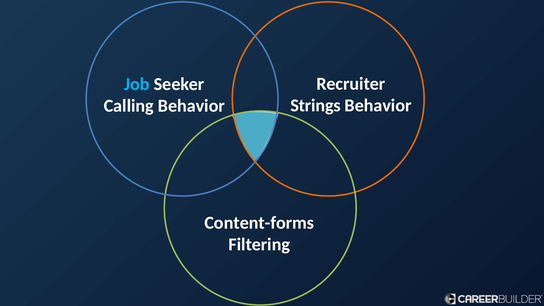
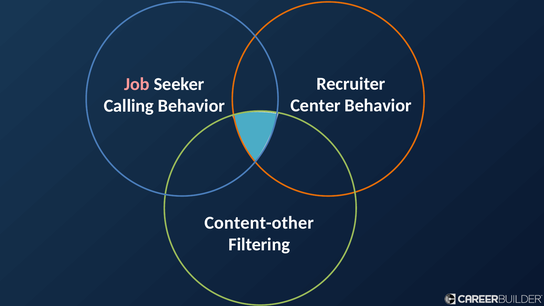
Job colour: light blue -> pink (137, 84)
Strings: Strings -> Center (315, 106)
Content-forms: Content-forms -> Content-other (259, 223)
